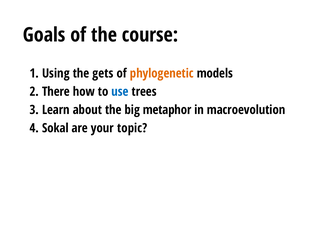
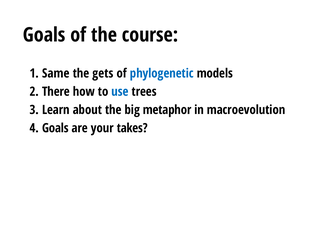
Using: Using -> Same (56, 73)
phylogenetic colour: orange -> blue (162, 73)
4 Sokal: Sokal -> Goals (55, 128)
topic: topic -> takes (132, 128)
